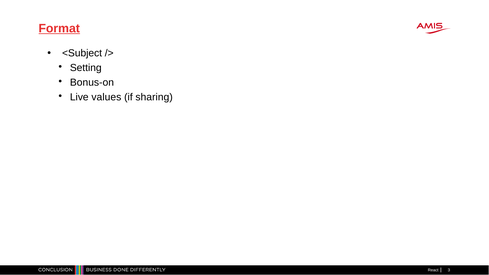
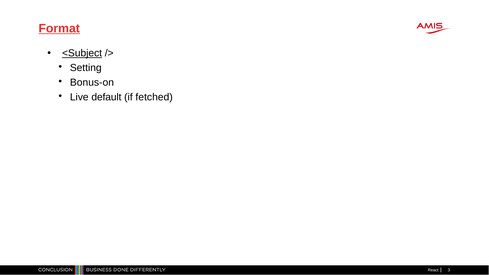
<Subject underline: none -> present (82, 53)
values: values -> default (106, 97)
sharing: sharing -> fetched (154, 97)
